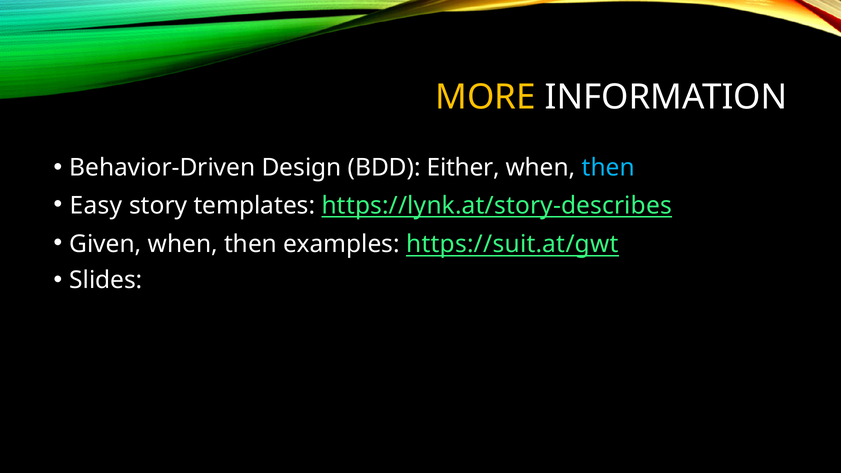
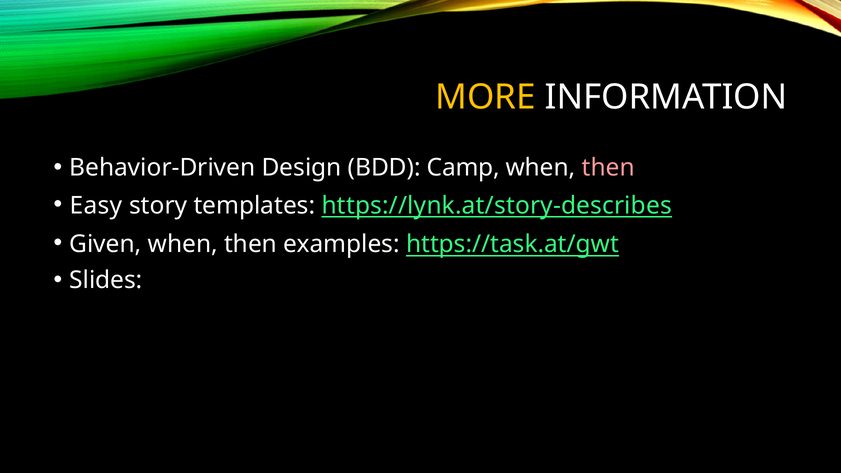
Either: Either -> Camp (463, 168)
then colour: light blue -> pink (608, 168)
https://suit.at/gwt: https://suit.at/gwt -> https://task.at/gwt (513, 244)
